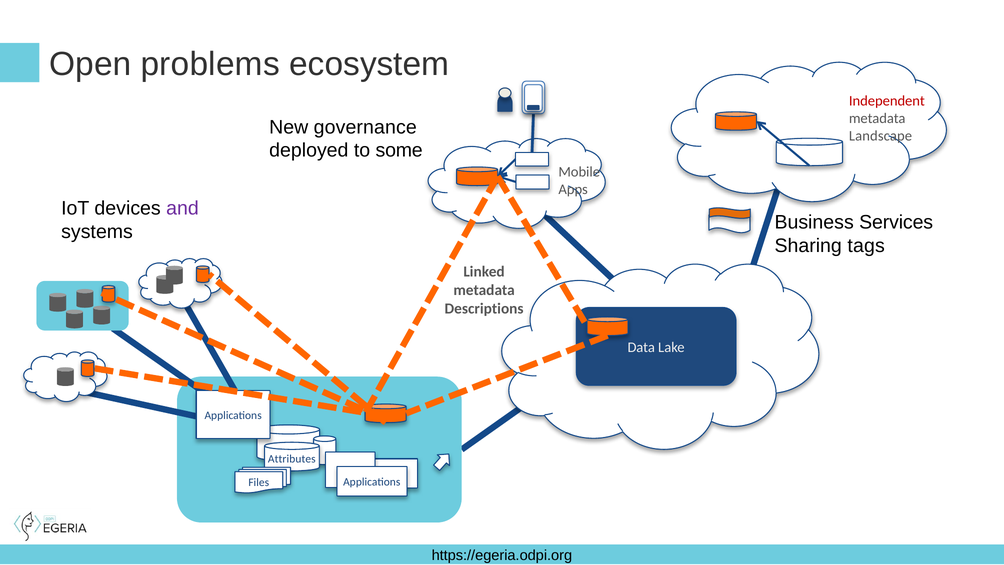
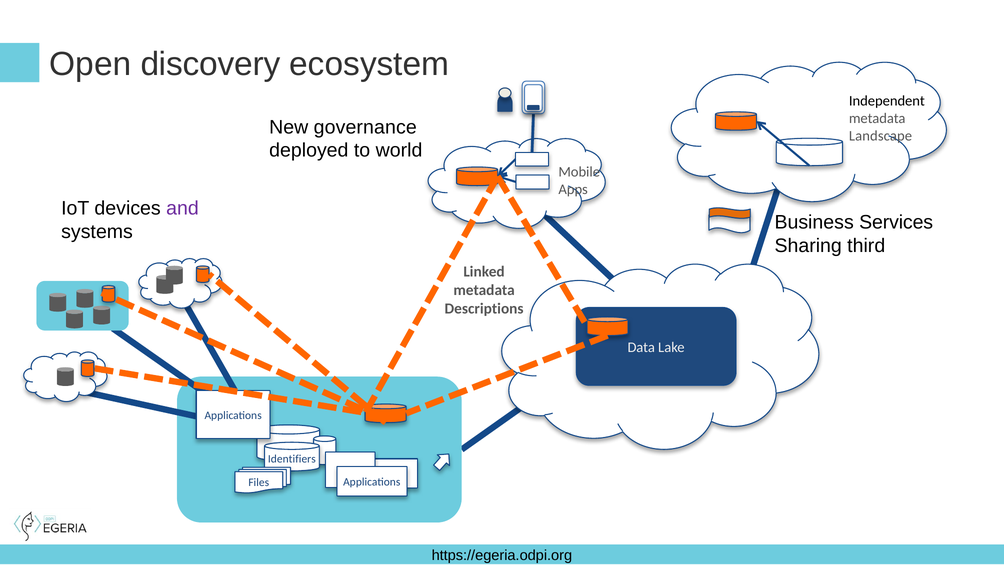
problems: problems -> discovery (210, 64)
Independent colour: red -> black (887, 101)
some: some -> world (399, 150)
tags: tags -> third (866, 246)
Attributes: Attributes -> Identifiers (292, 459)
